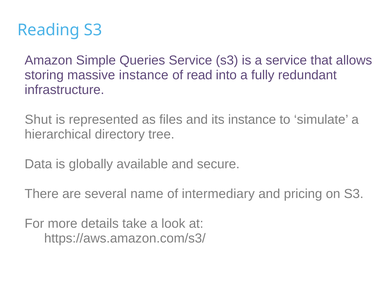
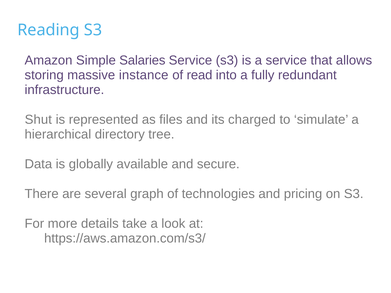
Queries: Queries -> Salaries (142, 60)
its instance: instance -> charged (252, 120)
name: name -> graph (147, 194)
intermediary: intermediary -> technologies (218, 194)
